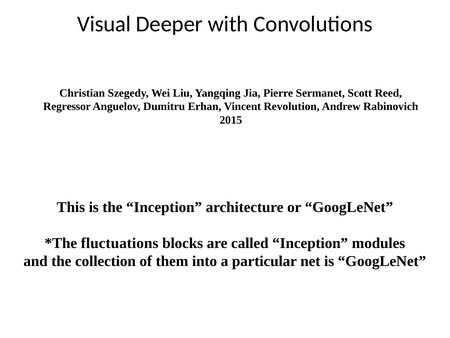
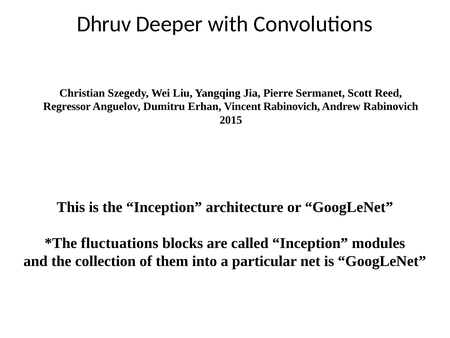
Visual: Visual -> Dhruv (104, 24)
Vincent Revolution: Revolution -> Rabinovich (292, 106)
